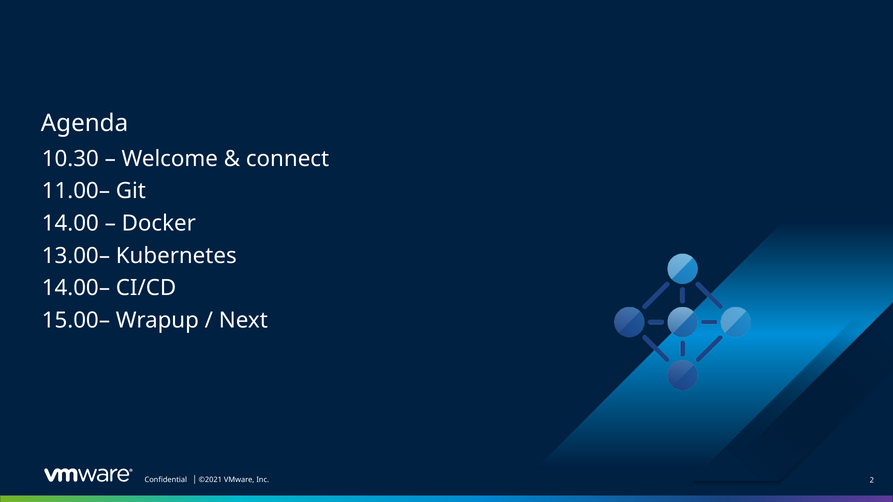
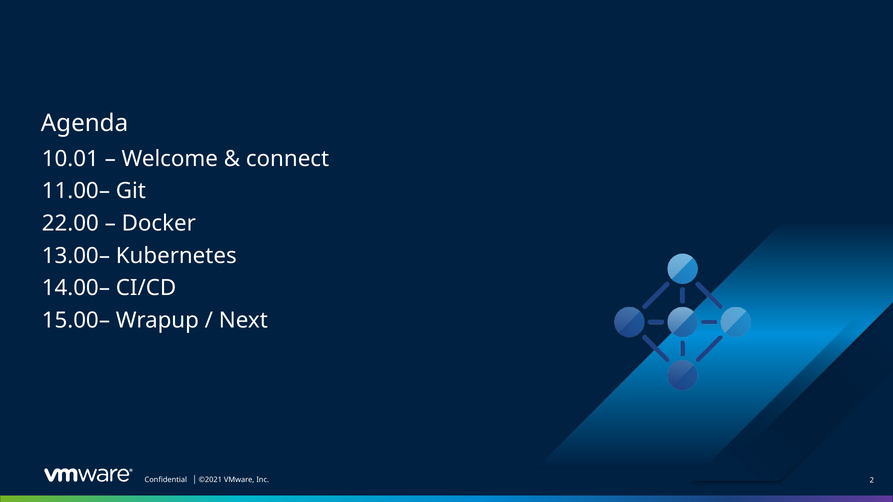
10.30: 10.30 -> 10.01 (70, 159)
14.00: 14.00 -> 22.00 (70, 224)
